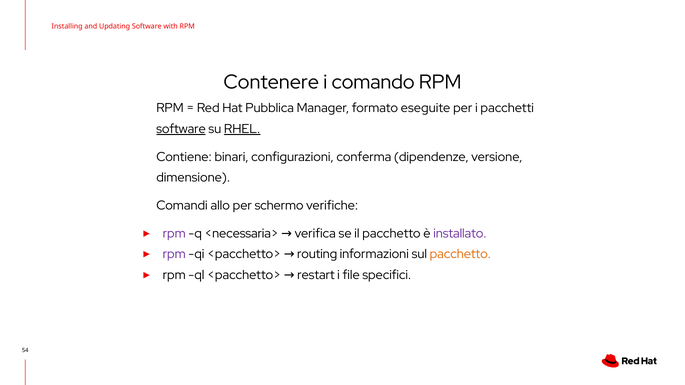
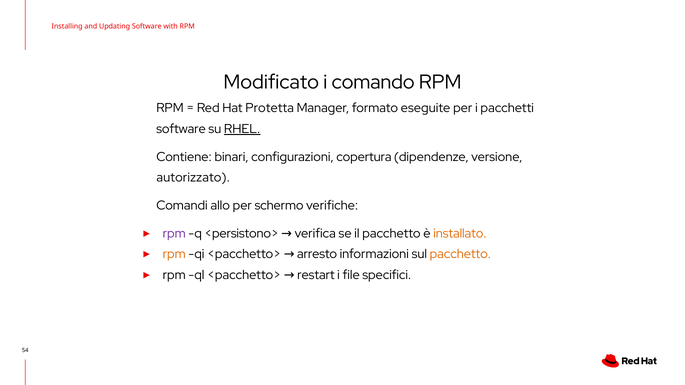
Contenere: Contenere -> Modificato (271, 82)
Pubblica: Pubblica -> Protetta (270, 108)
software underline: present -> none (181, 129)
conferma: conferma -> copertura (364, 157)
dimensione: dimensione -> autorizzato (193, 178)
<necessaria>: <necessaria> -> <persistono> (242, 234)
installato colour: purple -> orange (460, 234)
rpm colour: purple -> orange (174, 254)
routing: routing -> arresto (317, 254)
